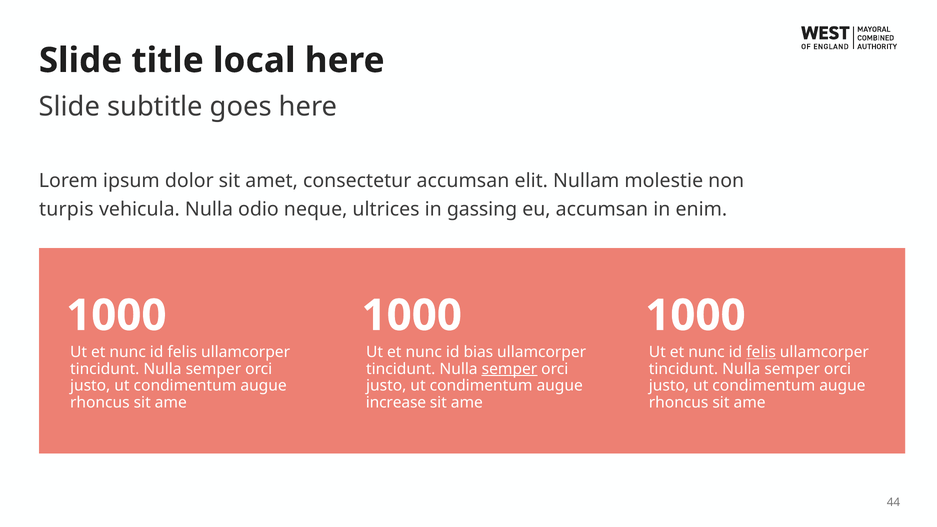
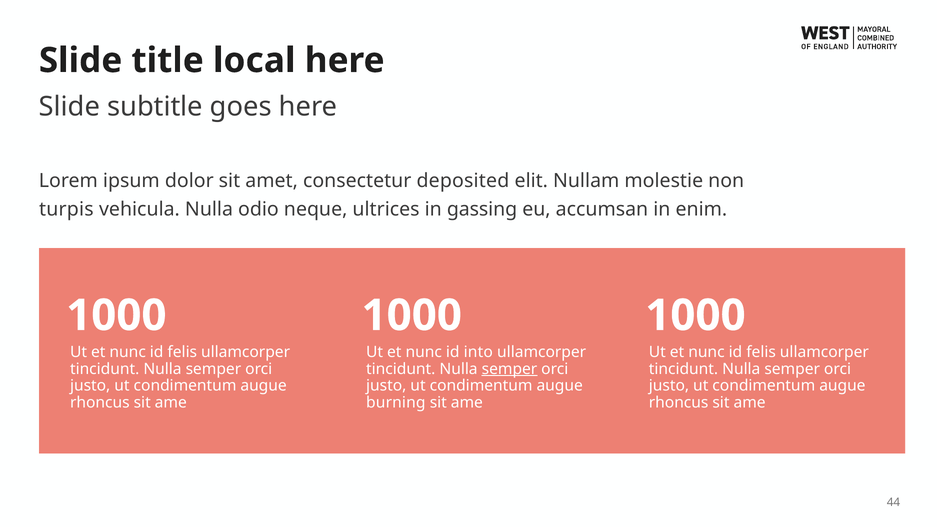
consectetur accumsan: accumsan -> deposited (463, 181)
bias: bias -> into (478, 352)
felis underline: present -> none (761, 352)
increase: increase -> burning (396, 403)
